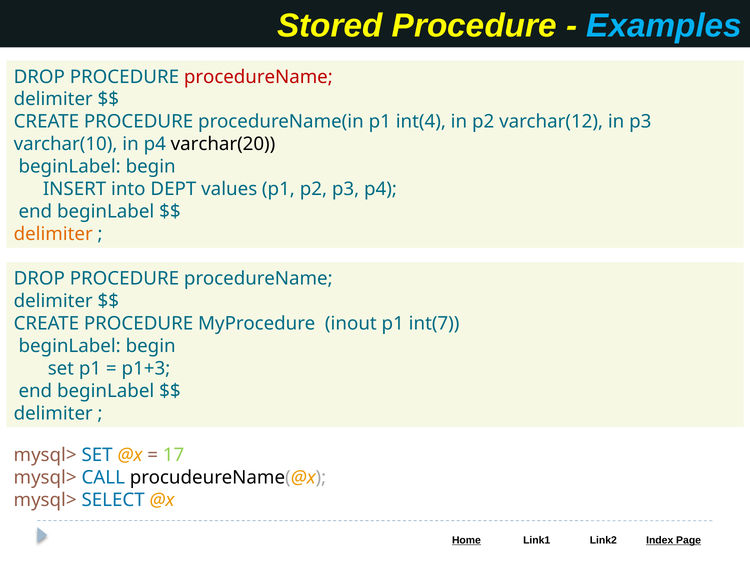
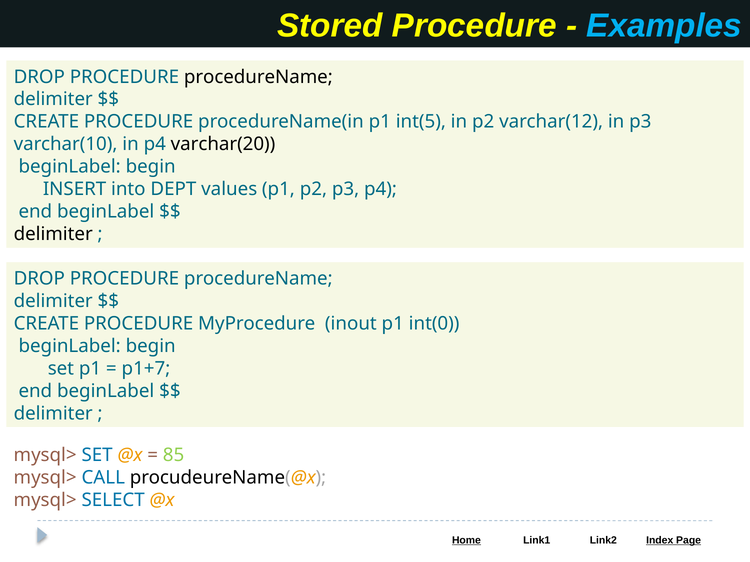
procedureName colour: red -> black (258, 77)
int(4: int(4 -> int(5 (421, 122)
delimiter colour: orange -> black (53, 234)
int(7: int(7 -> int(0 (434, 324)
p1+3: p1+3 -> p1+7 (146, 369)
17: 17 -> 85 (174, 455)
